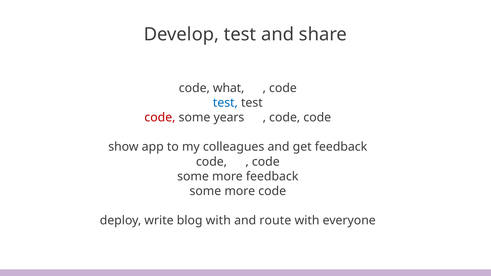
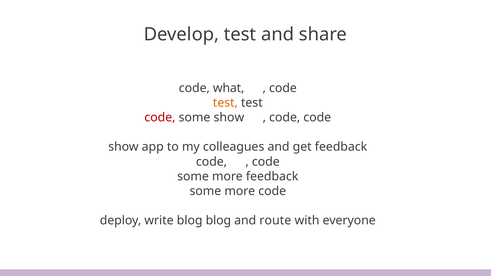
test colour: blue -> orange (225, 103)
some years: years -> show (229, 118)
blog with: with -> blog (218, 221)
